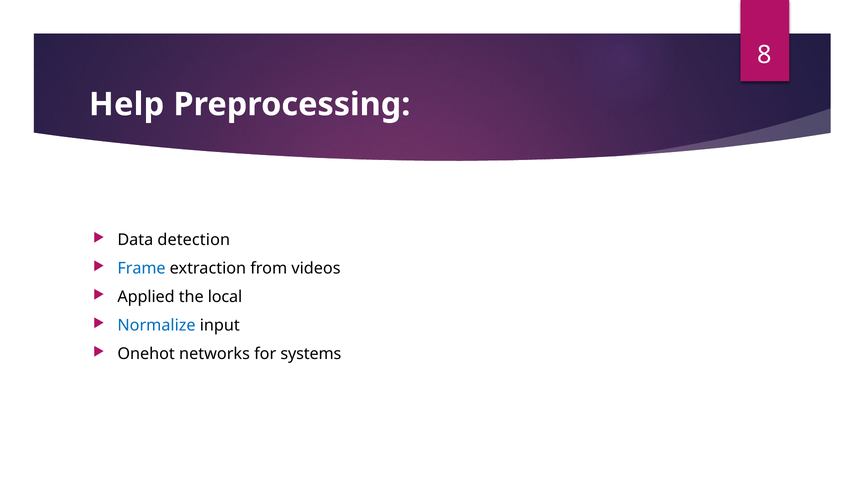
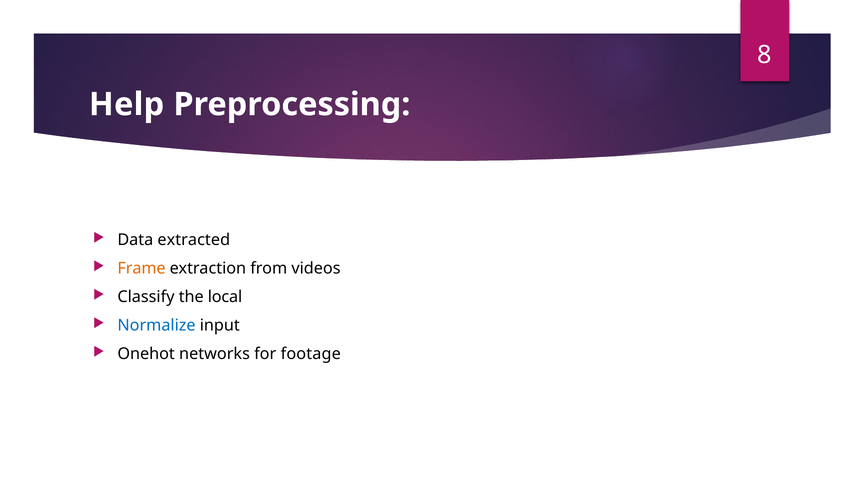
detection: detection -> extracted (194, 240)
Frame colour: blue -> orange (142, 268)
Applied: Applied -> Classify (146, 297)
systems: systems -> footage (311, 354)
